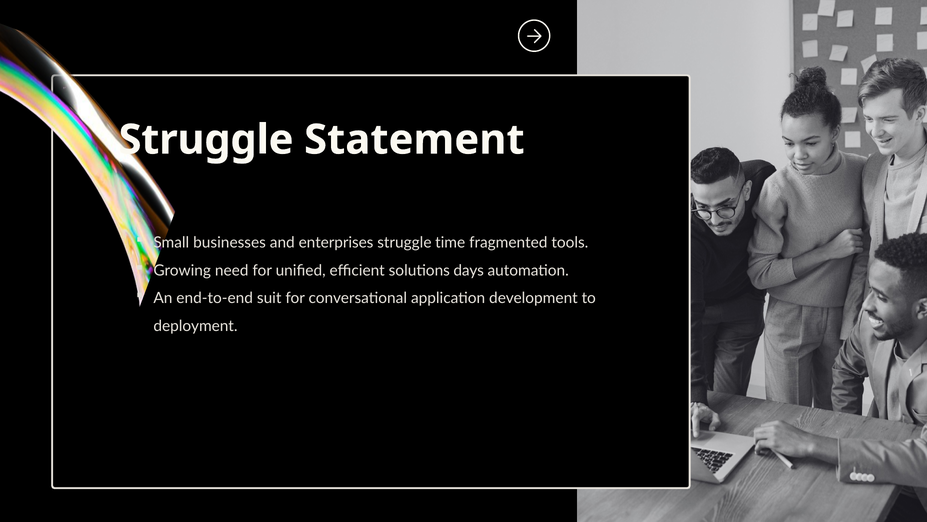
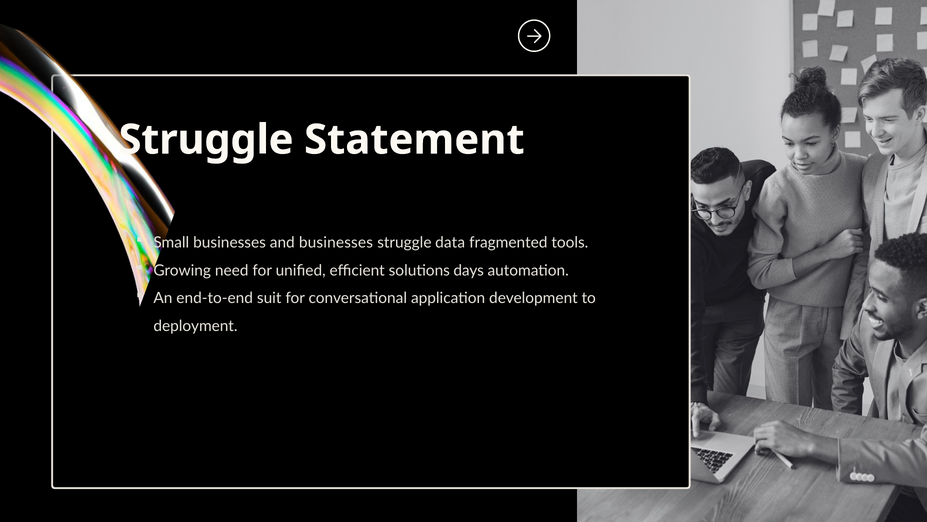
and enterprises: enterprises -> businesses (336, 242)
time: time -> data (450, 242)
